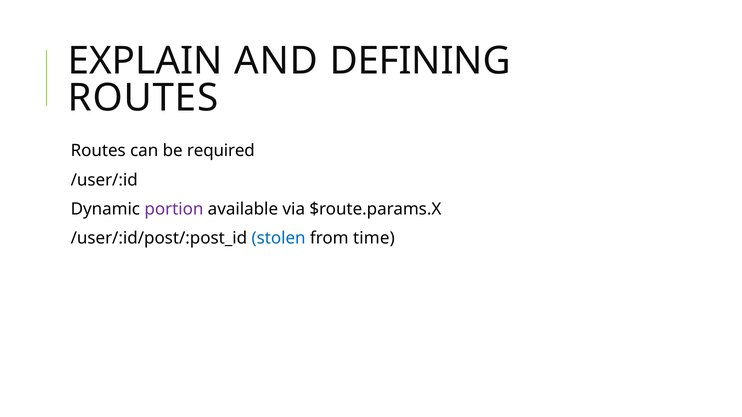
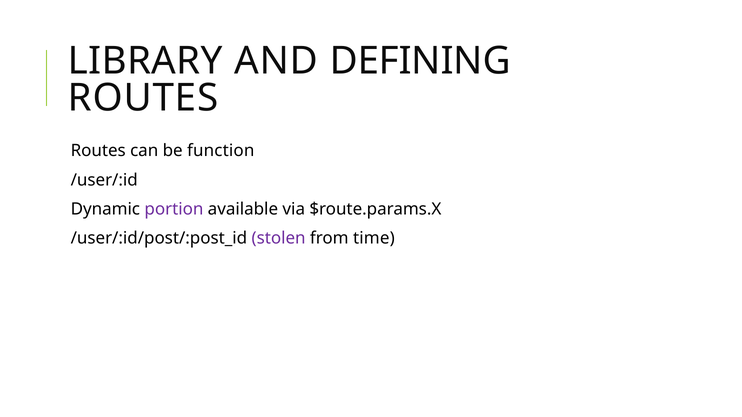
EXPLAIN: EXPLAIN -> LIBRARY (145, 61)
required: required -> function (221, 151)
stolen colour: blue -> purple (279, 239)
